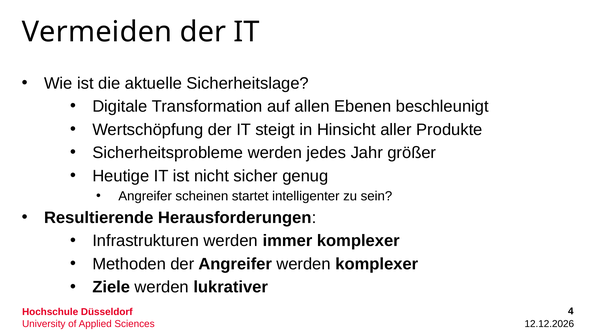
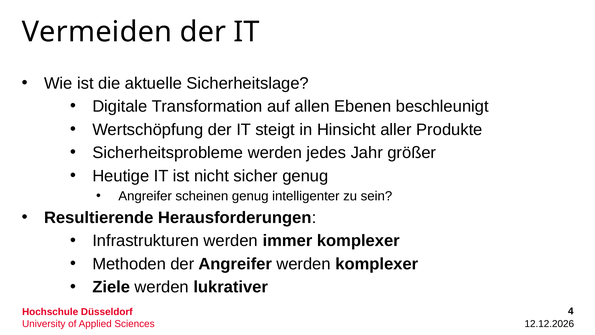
scheinen startet: startet -> genug (250, 196)
